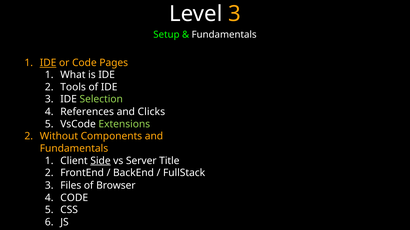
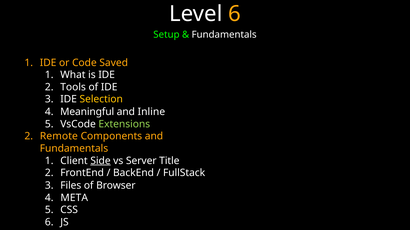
Level 3: 3 -> 6 (235, 14)
IDE underline: present -> none (48, 63)
Pages: Pages -> Saved (114, 63)
Selection colour: light green -> yellow (101, 100)
References: References -> Meaningful (87, 112)
Clicks: Clicks -> Inline (151, 112)
Without: Without -> Remote (59, 137)
CODE: CODE -> META (74, 198)
